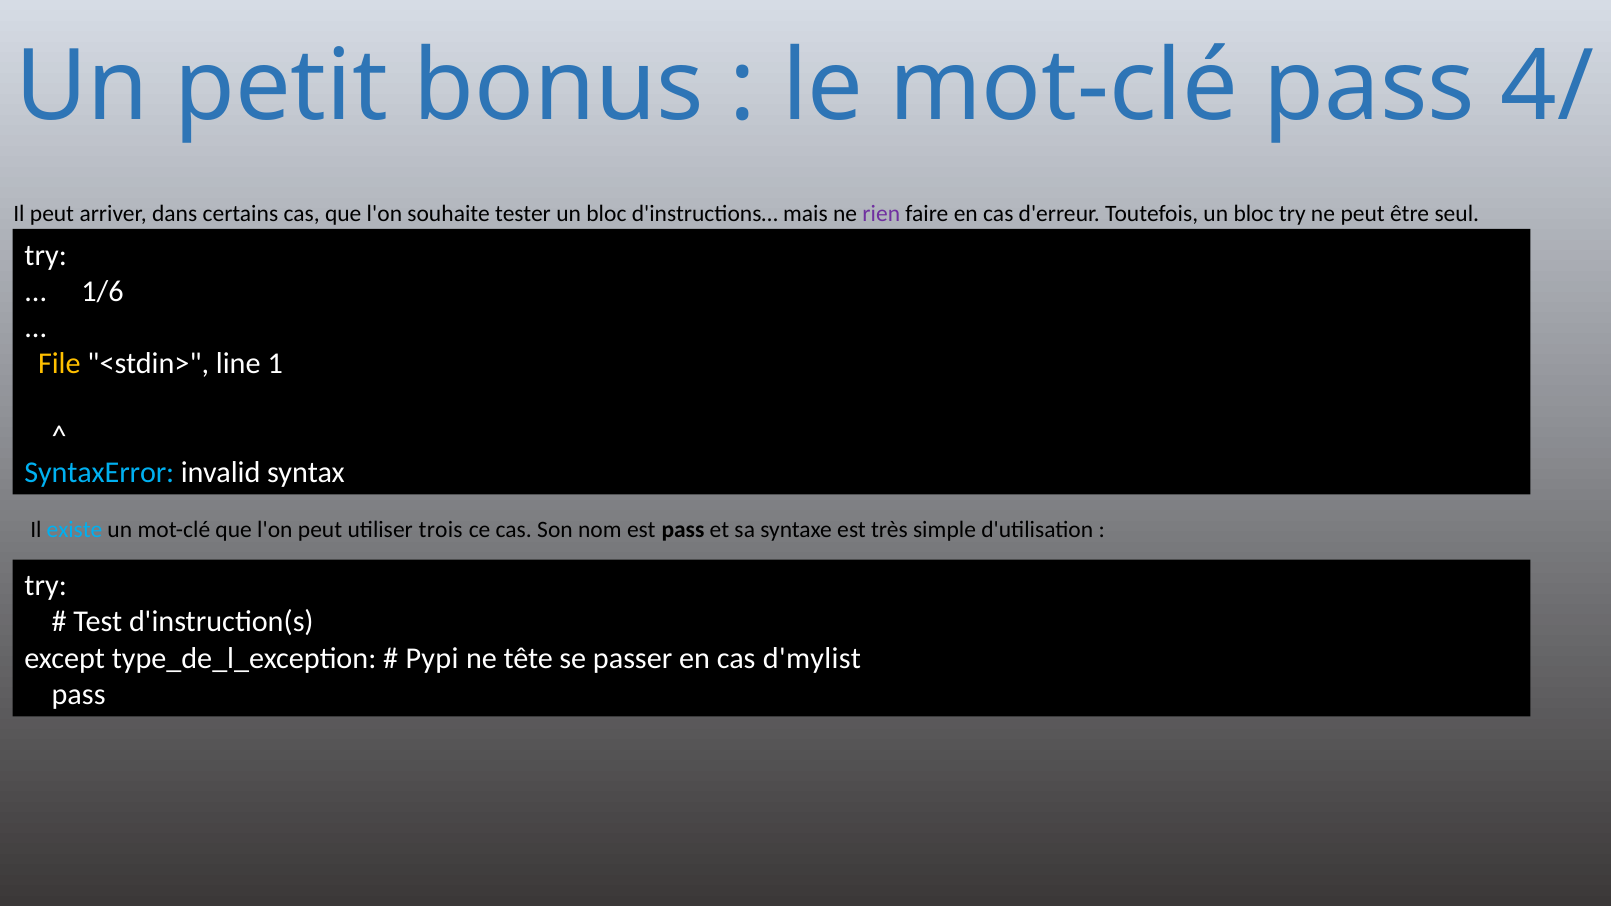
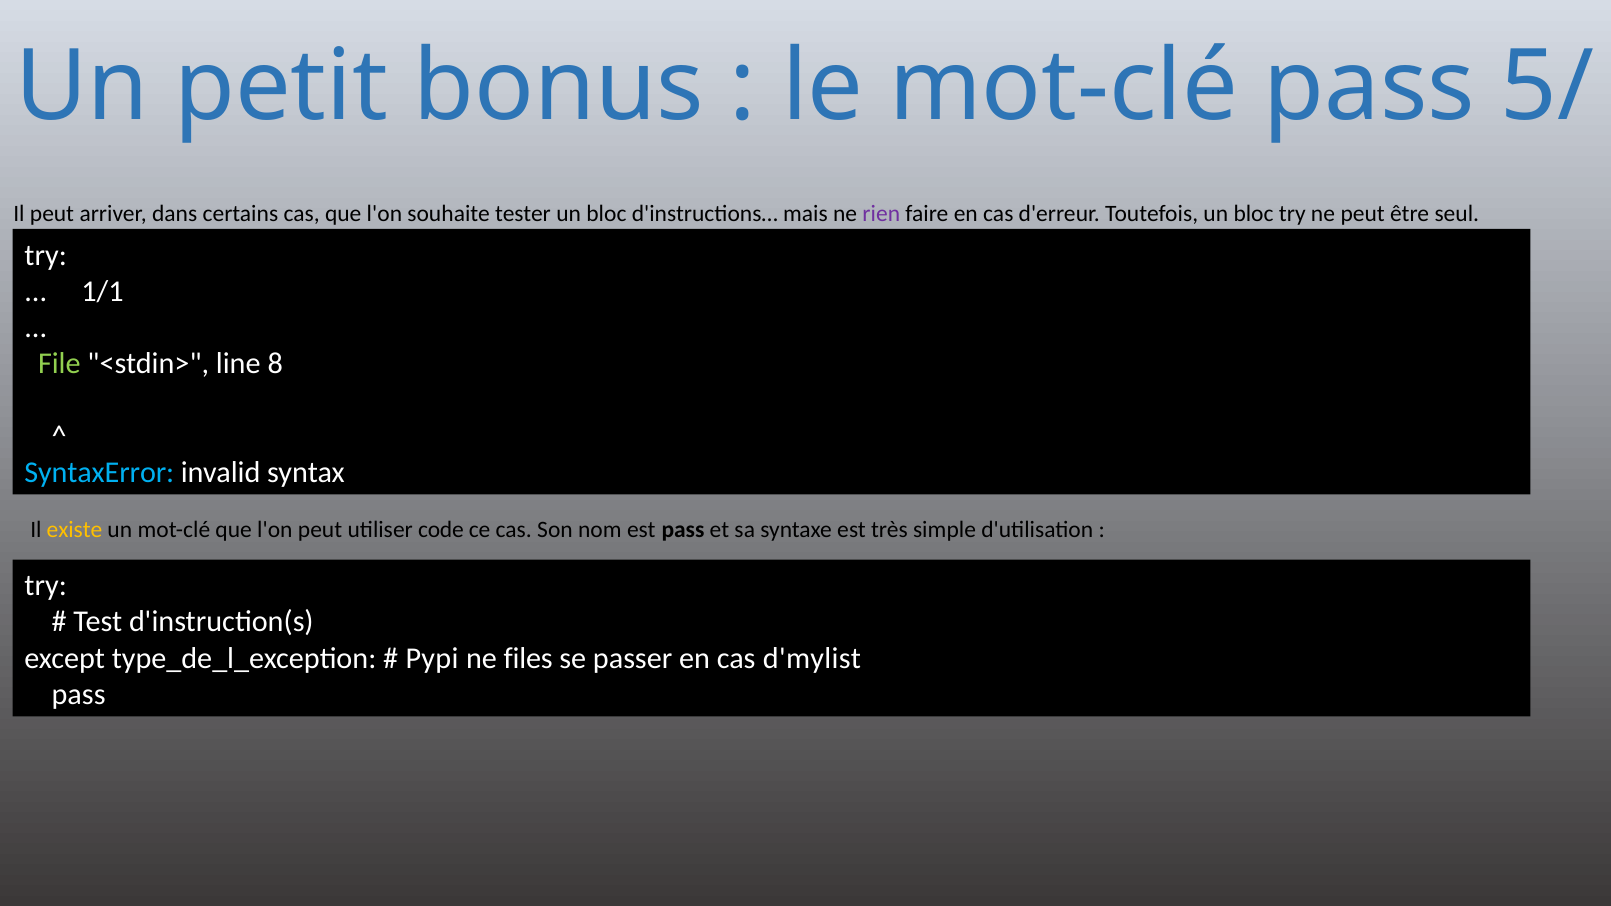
4/: 4/ -> 5/ (1547, 87)
1/6: 1/6 -> 1/1 (102, 291)
File colour: yellow -> light green (59, 364)
1: 1 -> 8 (275, 364)
existe colour: light blue -> yellow (74, 530)
trois: trois -> code (441, 530)
tête: tête -> files (528, 658)
